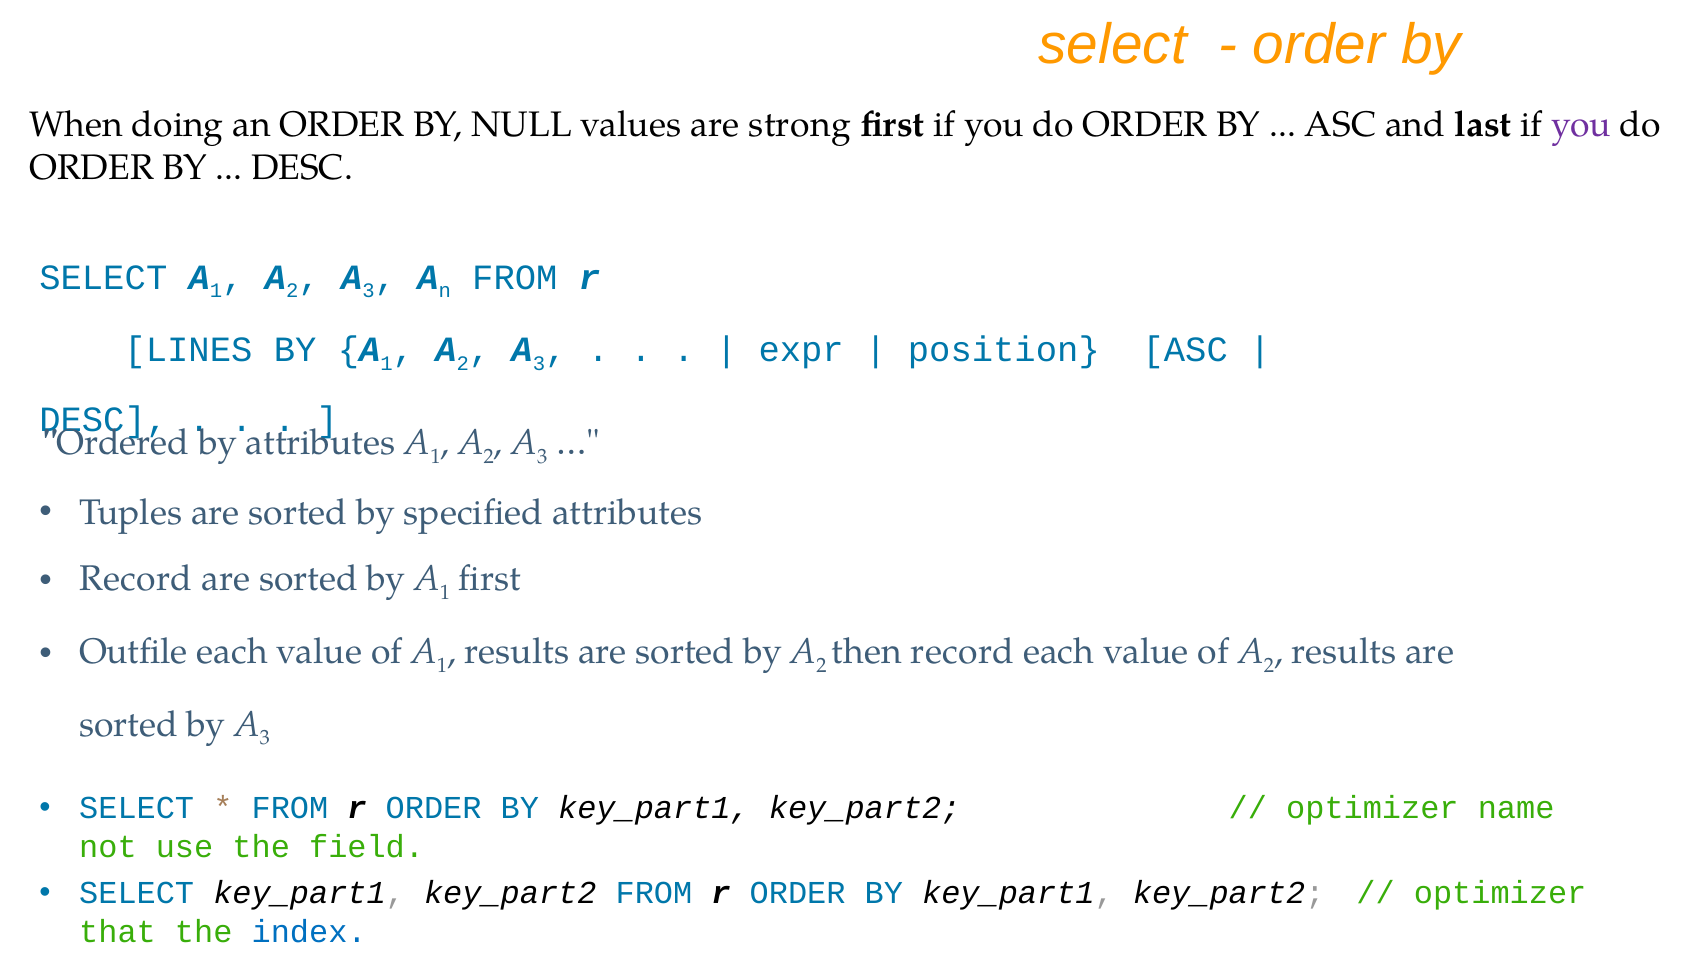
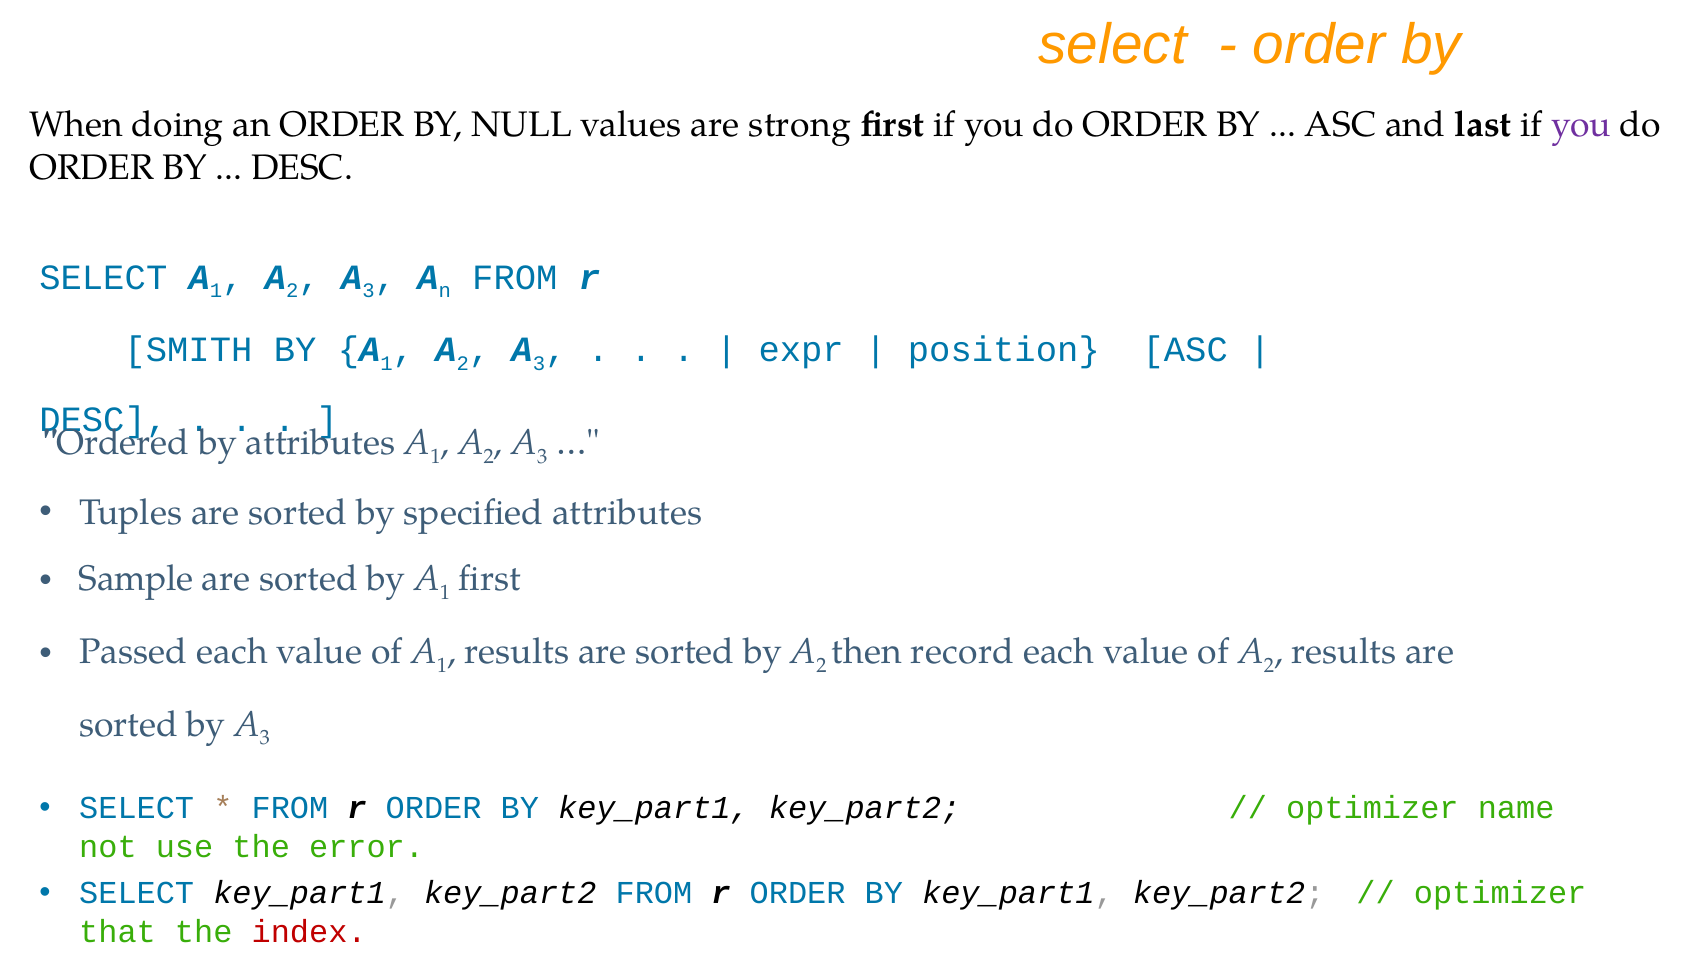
LINES: LINES -> SMITH (188, 350)
Record: Record -> Sample (136, 579)
Outfile: Outfile -> Passed (133, 652)
field: field -> error (367, 847)
index colour: blue -> red (309, 932)
